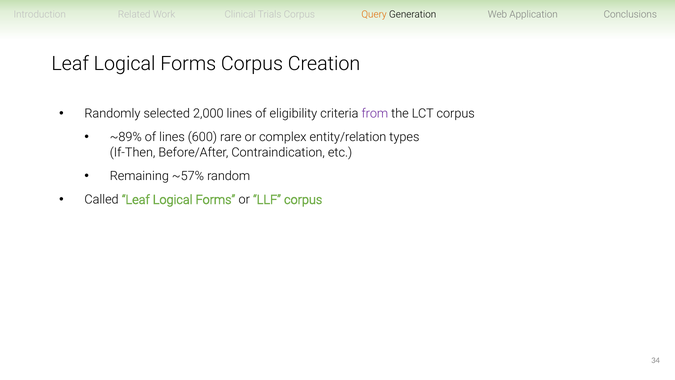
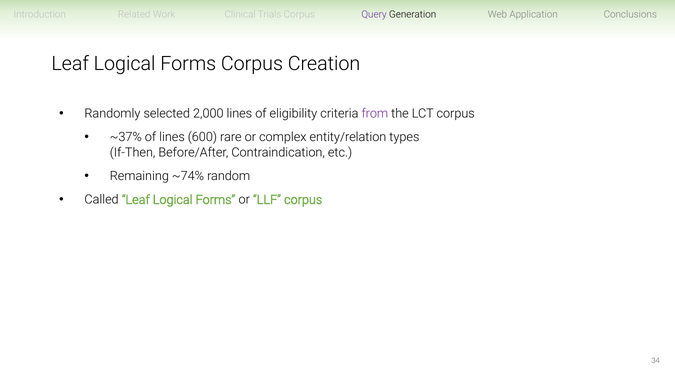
Query colour: orange -> purple (374, 14)
~89%: ~89% -> ~37% (126, 137)
~57%: ~57% -> ~74% (188, 176)
